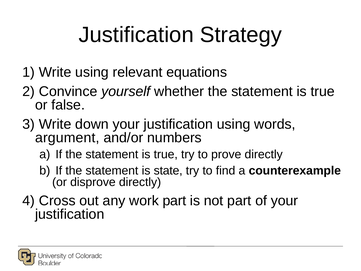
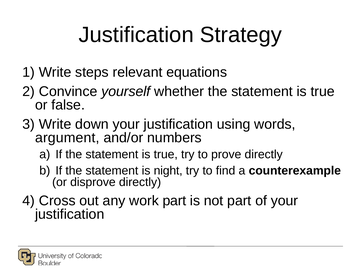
Write using: using -> steps (92, 72)
state: state -> night (168, 170)
